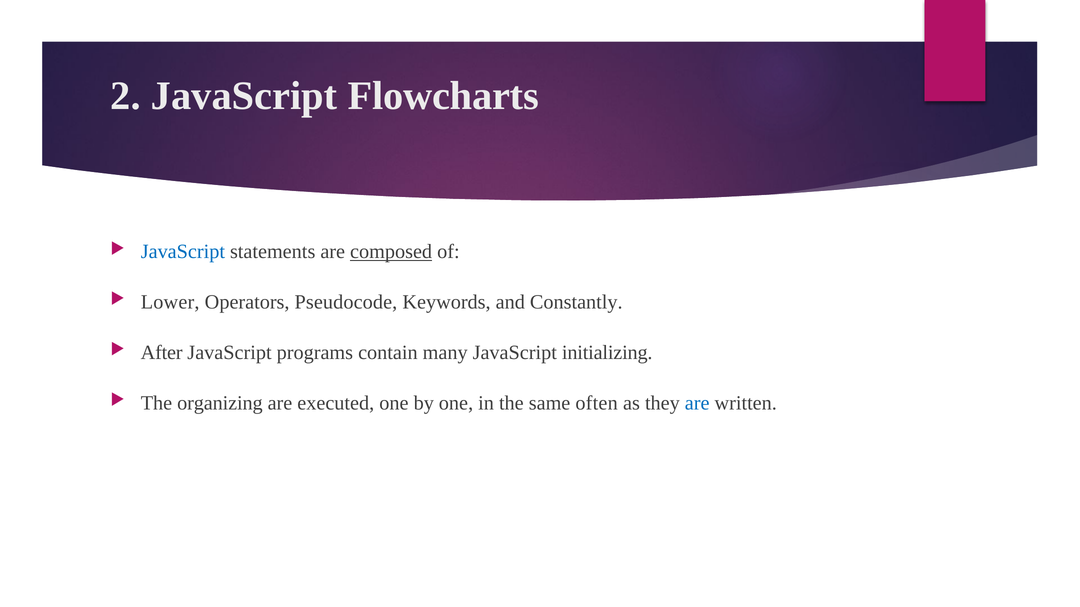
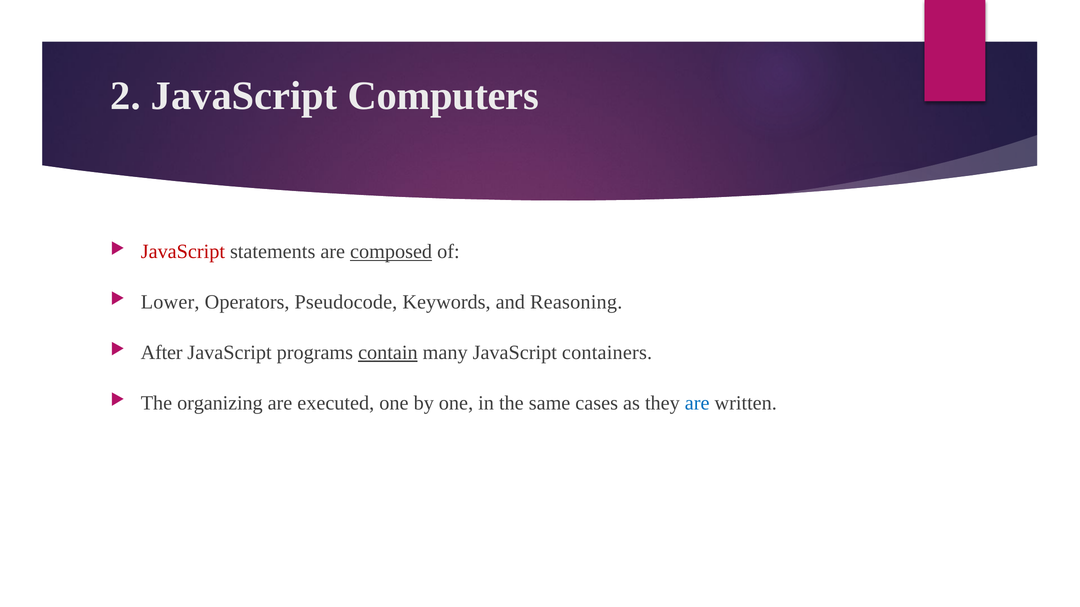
Flowcharts: Flowcharts -> Computers (443, 96)
JavaScript colour: blue -> red (183, 252)
Constantly: Constantly -> Reasoning (576, 302)
contain underline: none -> present (388, 353)
initializing: initializing -> containers (607, 353)
often: often -> cases (597, 403)
